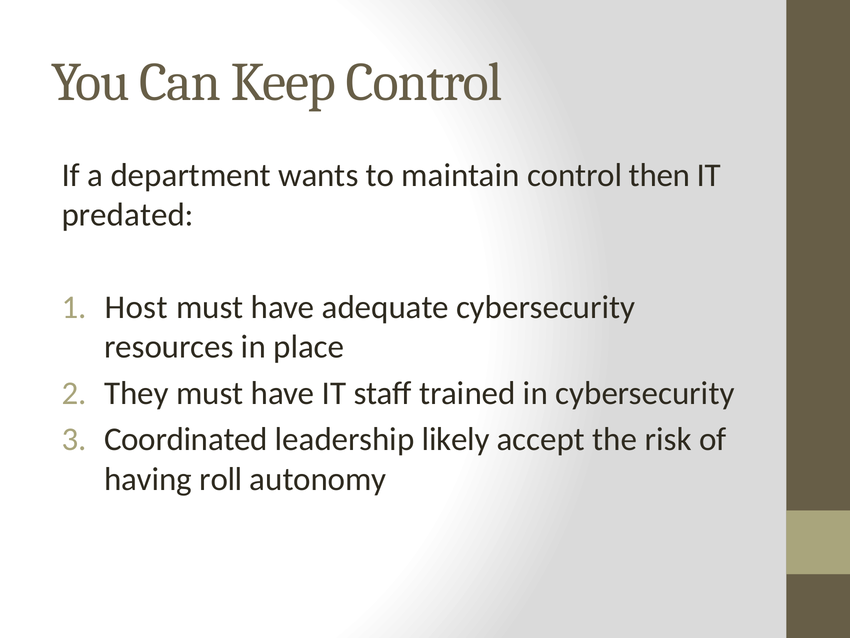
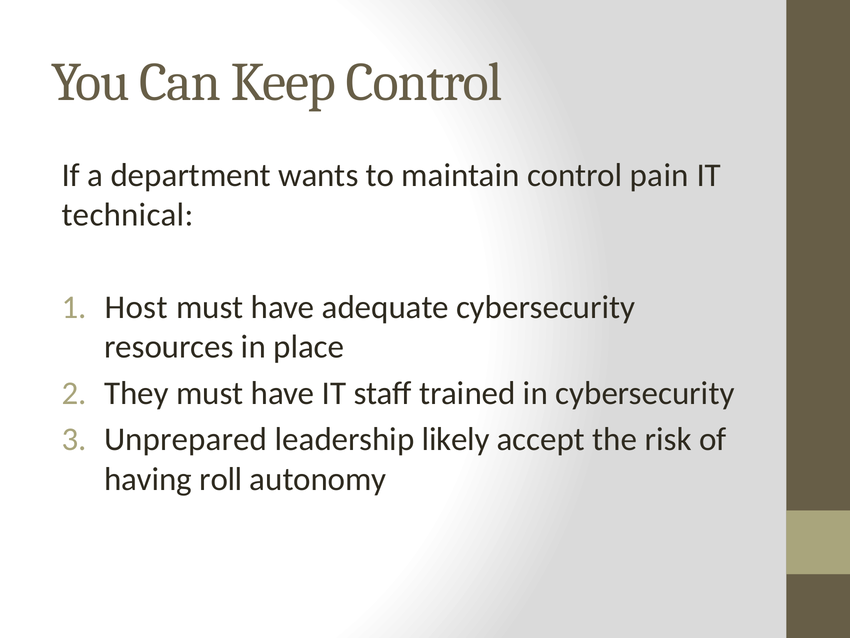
then: then -> pain (659, 175)
predated: predated -> technical (128, 215)
Coordinated: Coordinated -> Unprepared (186, 439)
